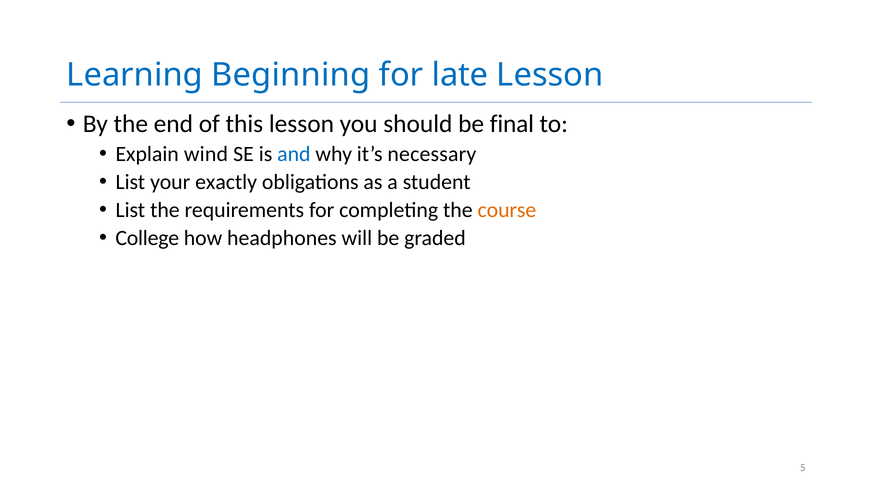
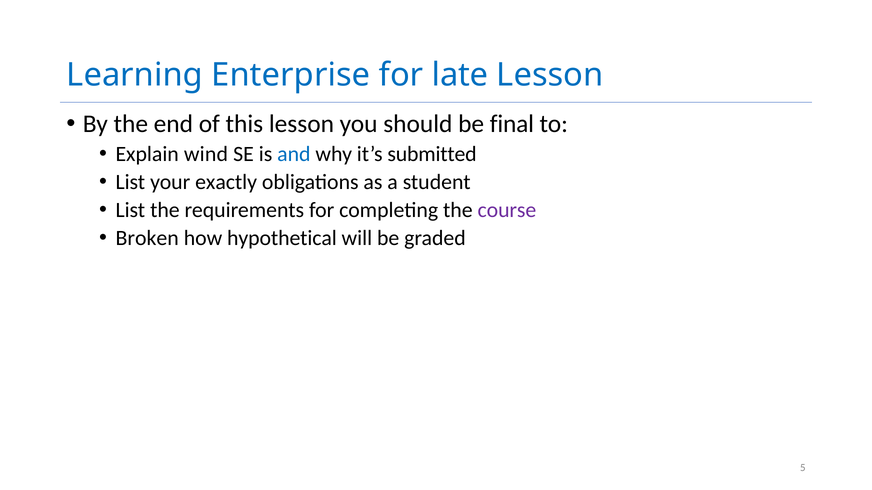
Beginning: Beginning -> Enterprise (291, 75)
necessary: necessary -> submitted (432, 154)
course colour: orange -> purple (507, 210)
College: College -> Broken (147, 238)
headphones: headphones -> hypothetical (282, 238)
